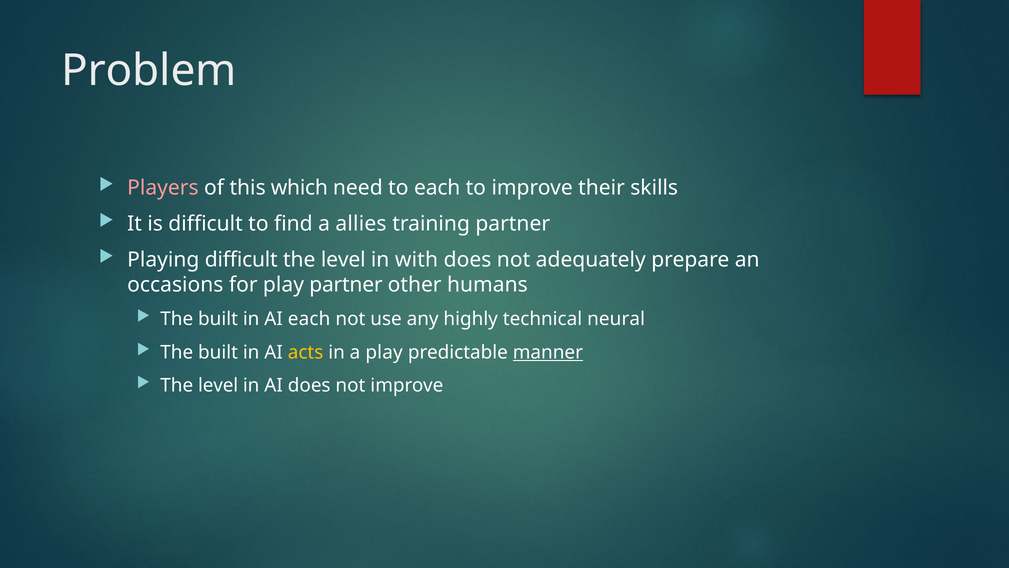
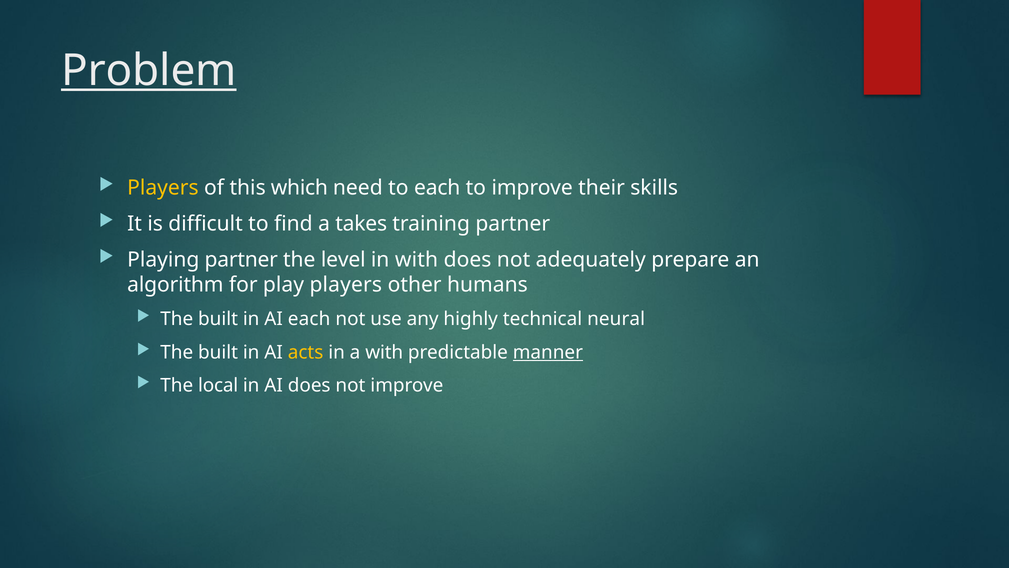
Problem underline: none -> present (149, 71)
Players colour: pink -> yellow (163, 188)
allies: allies -> takes (361, 224)
Playing difficult: difficult -> partner (241, 259)
occasions: occasions -> algorithm (175, 285)
play partner: partner -> players (346, 285)
a play: play -> with (384, 352)
level: level -> local (218, 386)
